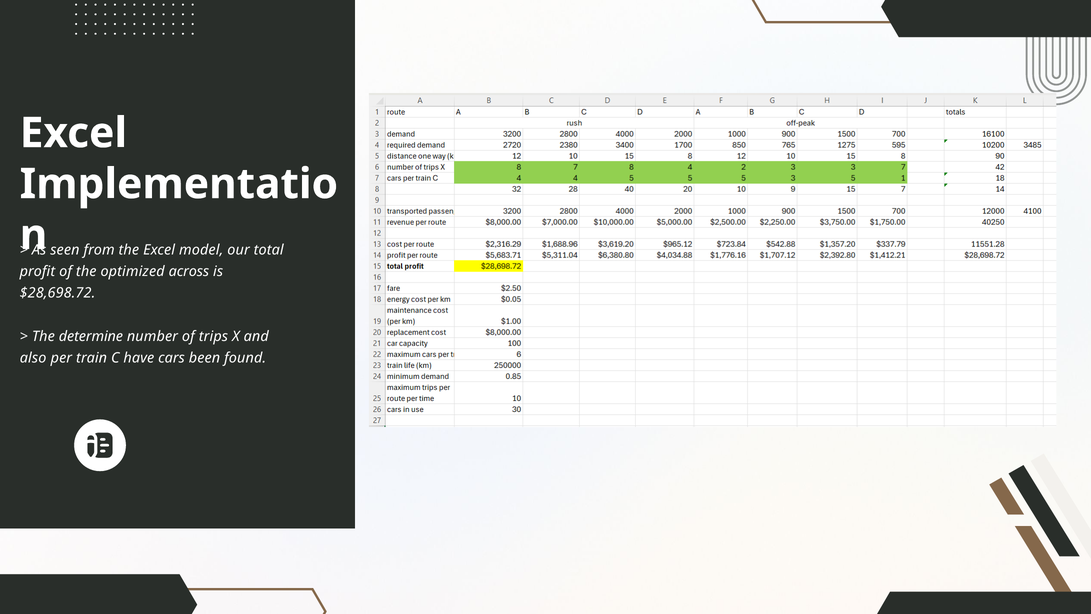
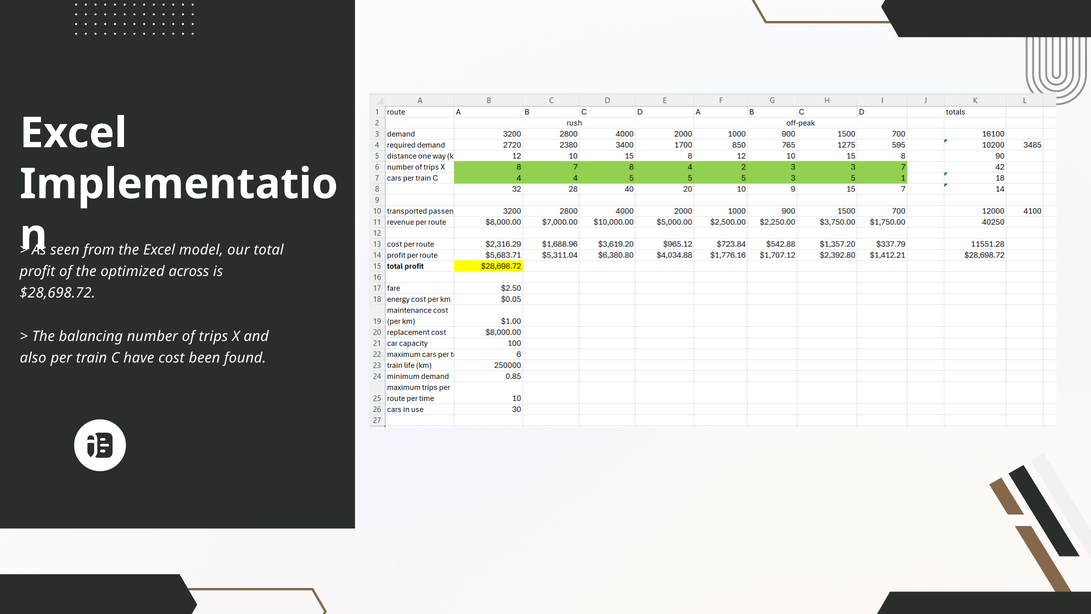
determine: determine -> balancing (91, 336)
cars: cars -> cost (171, 358)
